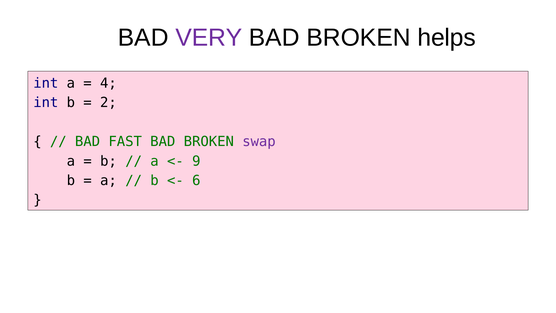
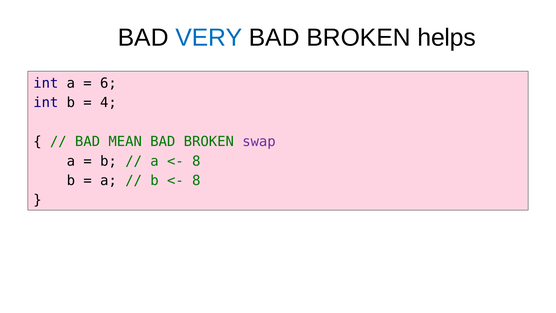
VERY colour: purple -> blue (209, 37)
4: 4 -> 6 (108, 83)
2: 2 -> 4 (108, 103)
FAST: FAST -> MEAN (125, 142)
9: 9 -> 8 (196, 161)
6: 6 -> 8 (196, 180)
